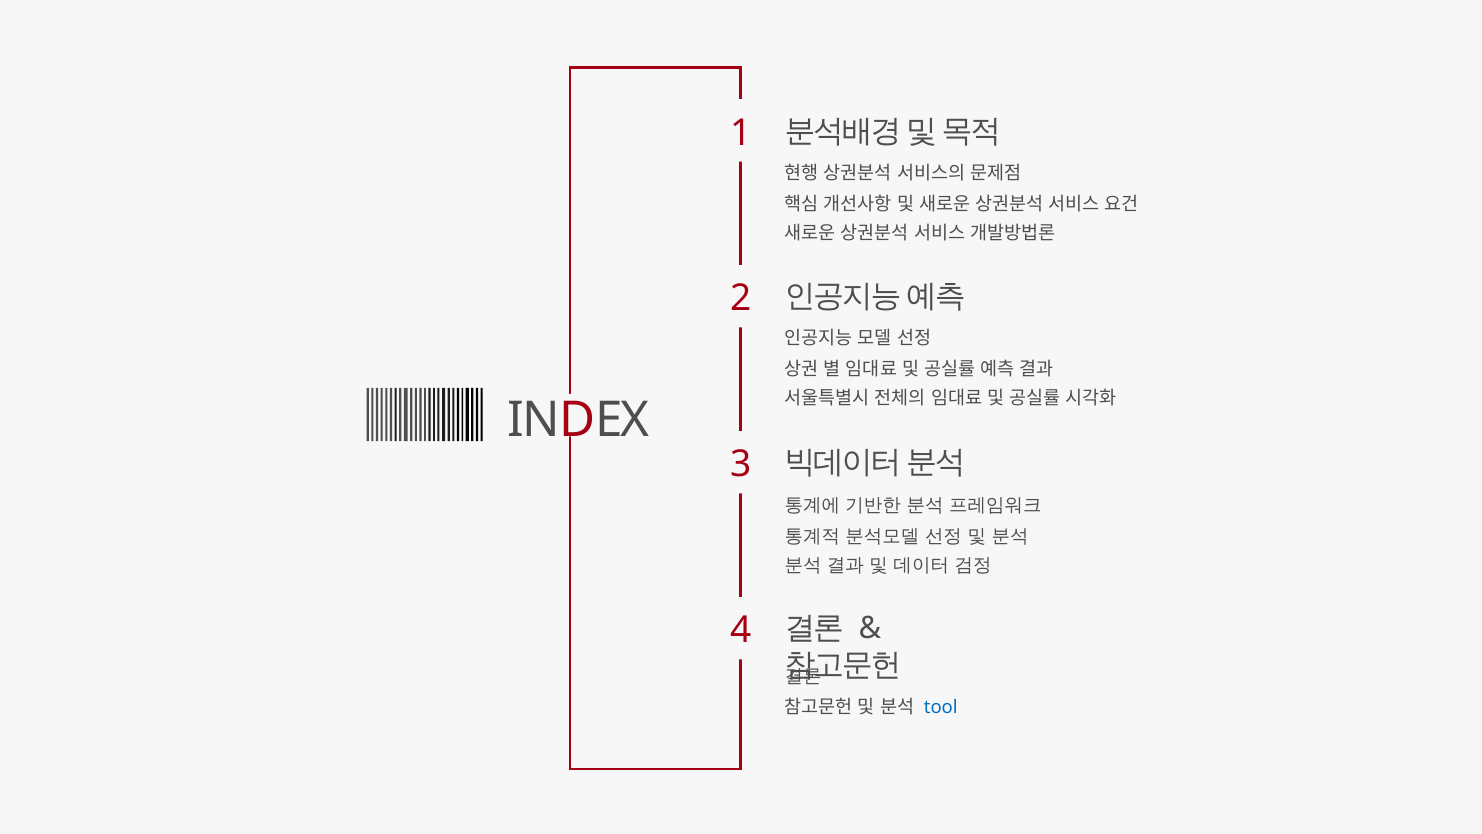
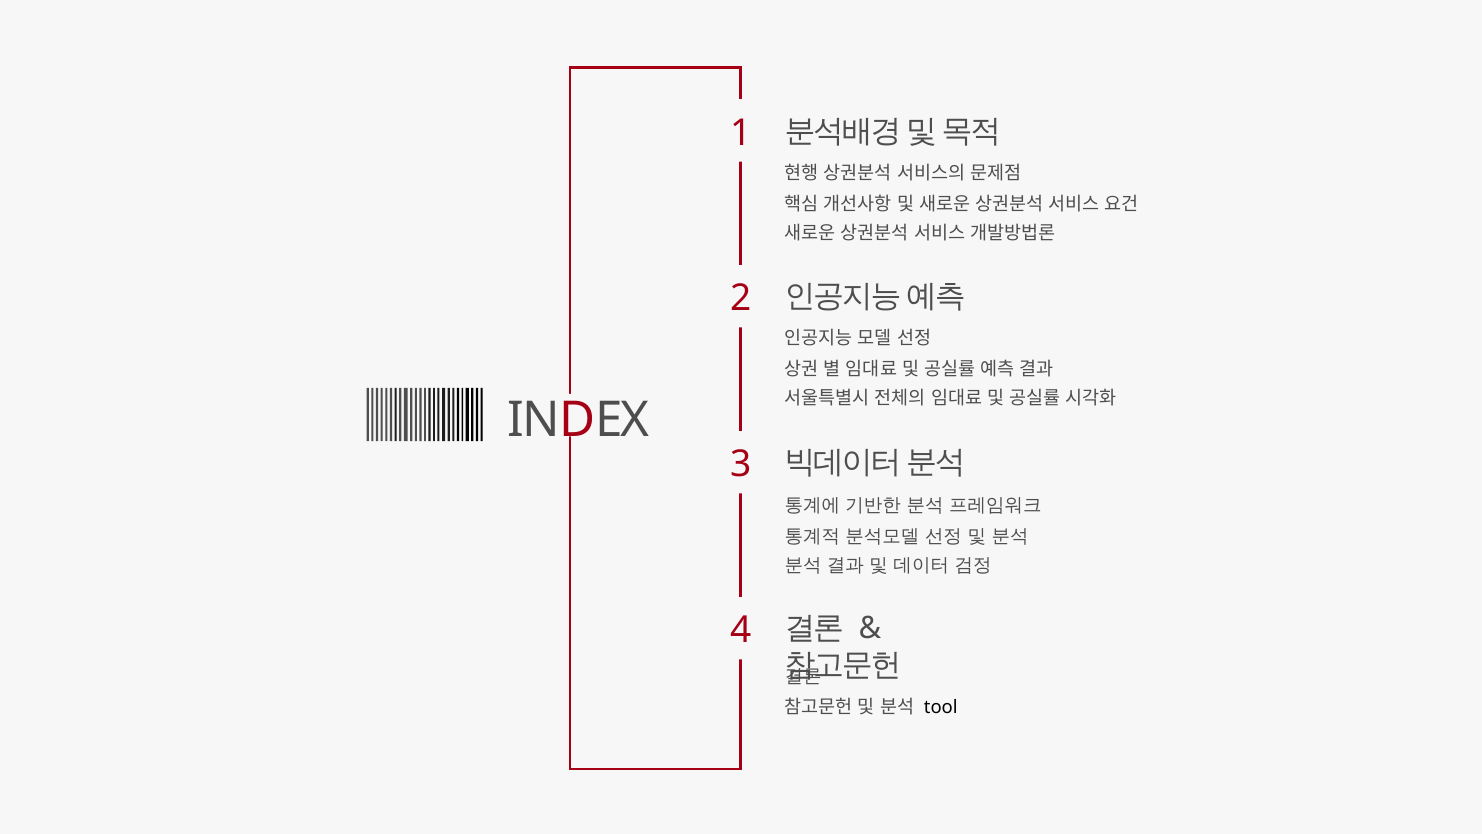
tool colour: blue -> black (941, 707)
